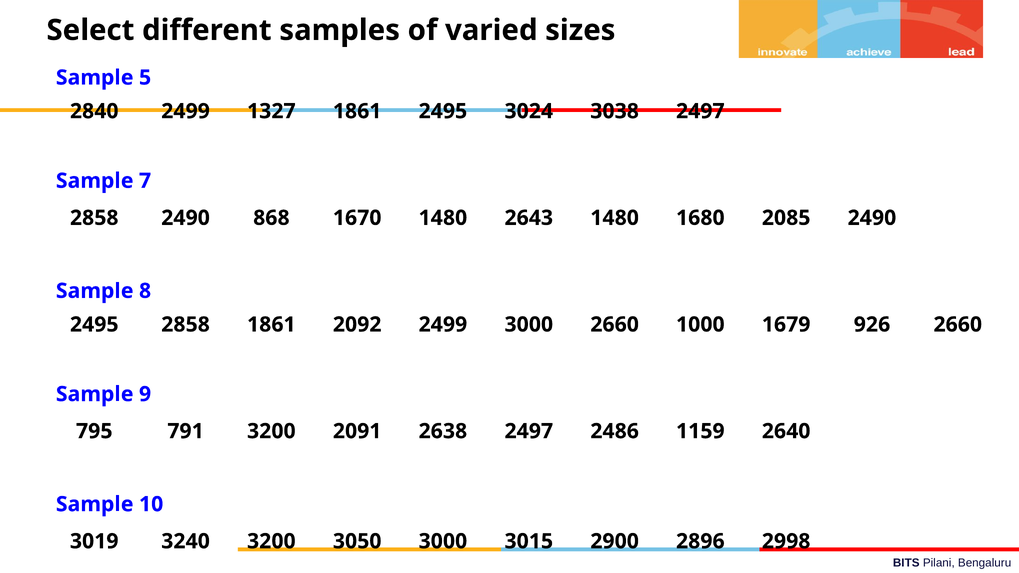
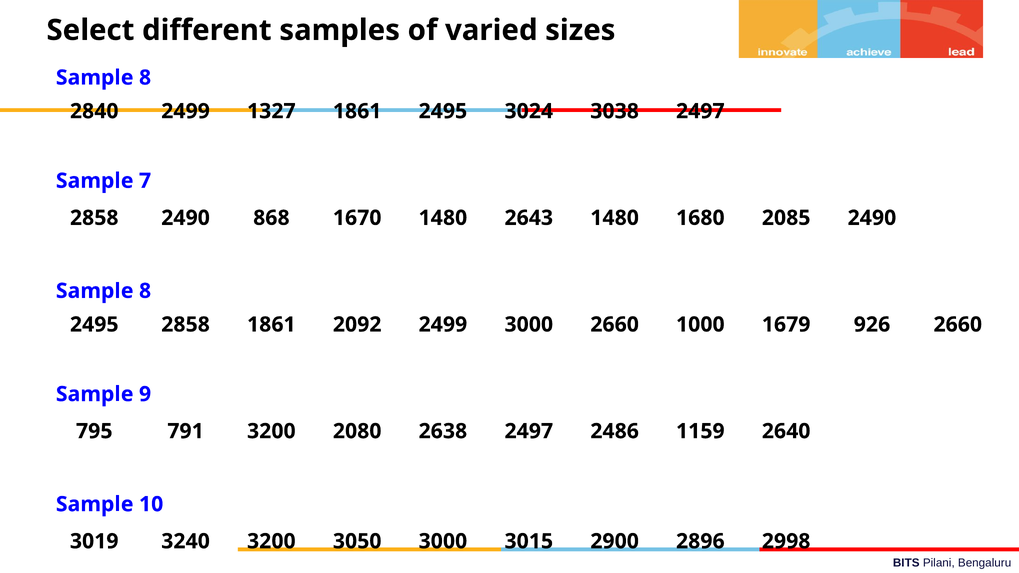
5: 5 -> 8 (145, 78)
2091: 2091 -> 2080 (357, 431)
